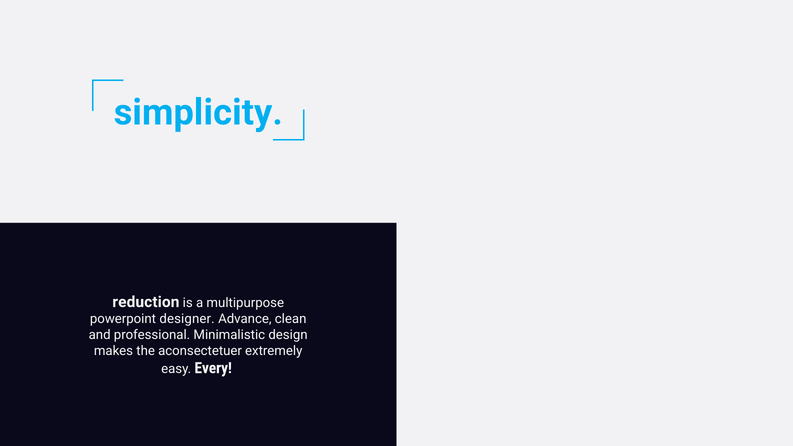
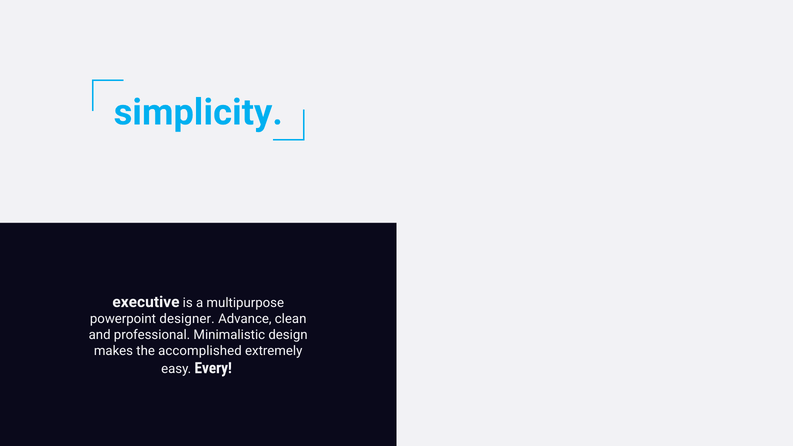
reduction: reduction -> executive (146, 302)
aconsectetuer: aconsectetuer -> accomplished (200, 351)
